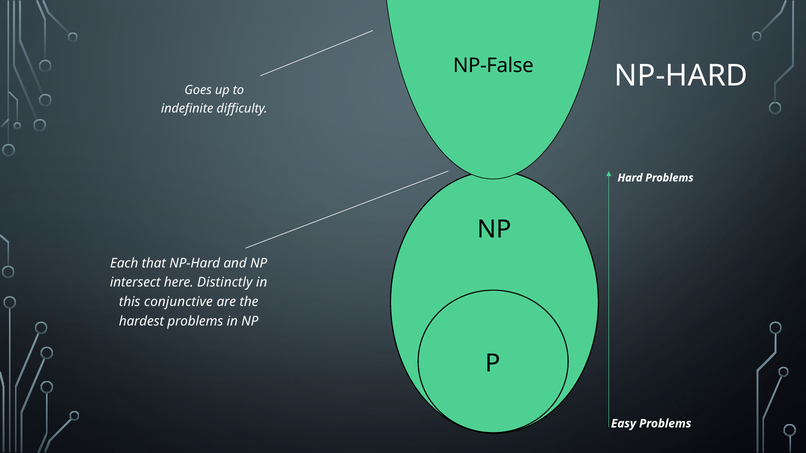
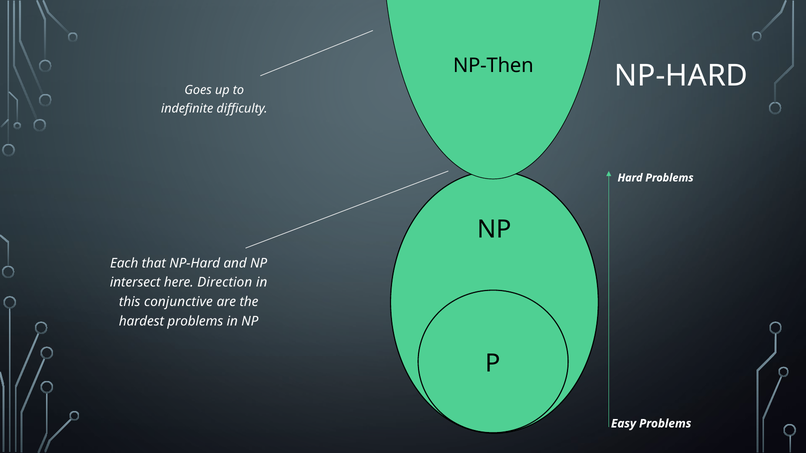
NP-False: NP-False -> NP-Then (493, 66)
Distinctly: Distinctly -> Direction (225, 283)
